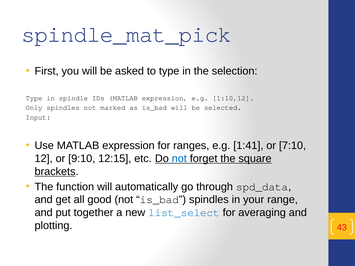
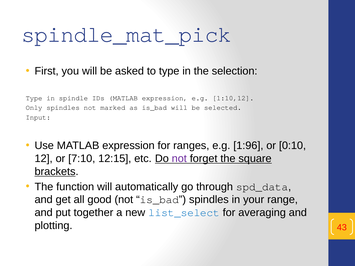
1:41: 1:41 -> 1:96 (248, 146)
7:10: 7:10 -> 0:10 (292, 146)
9:10: 9:10 -> 7:10 (82, 159)
not colour: blue -> purple (179, 159)
